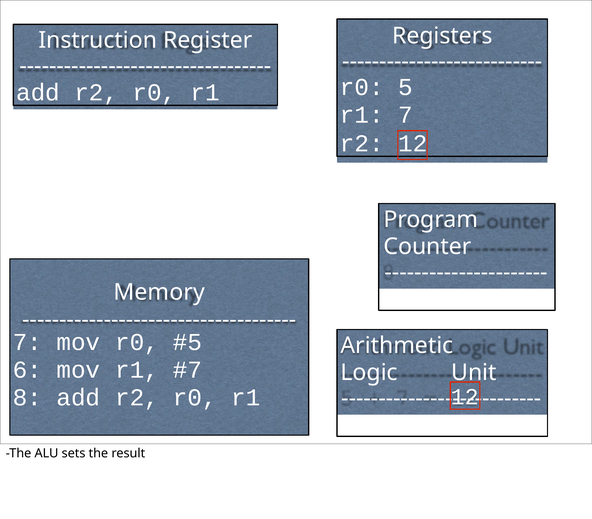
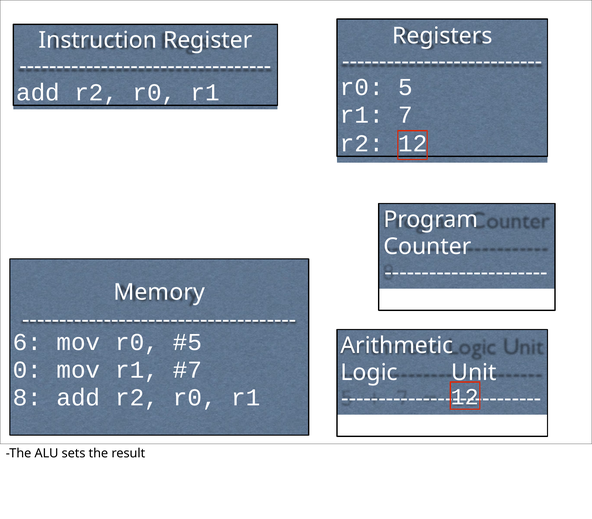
7: 7 -> 6 (27, 342)
6: 6 -> 0 (27, 370)
